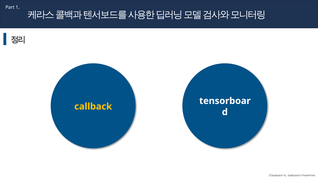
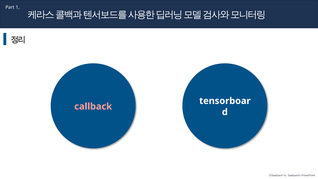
callback colour: yellow -> pink (93, 106)
